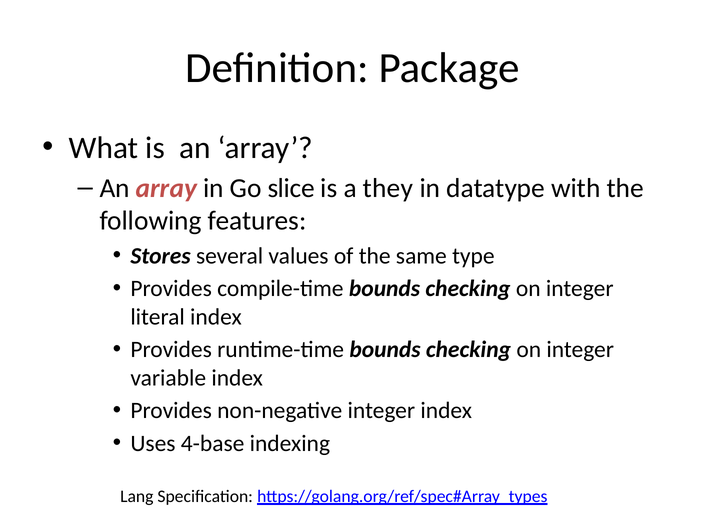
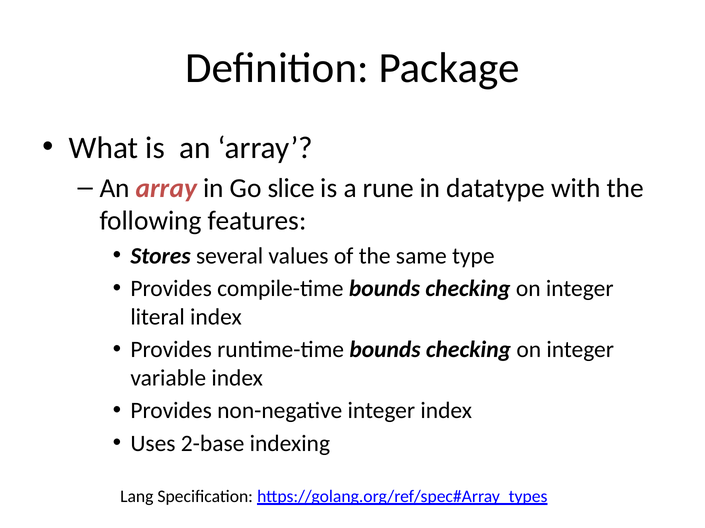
they: they -> rune (388, 188)
4-base: 4-base -> 2-base (213, 444)
